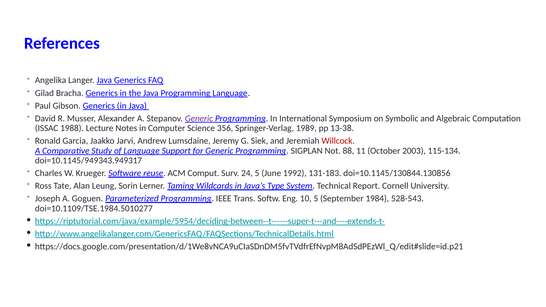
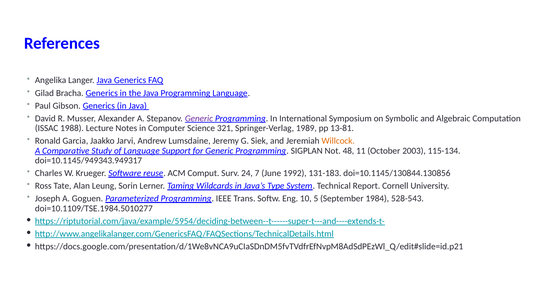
356: 356 -> 321 (225, 128)
13-38: 13-38 -> 13-81 (342, 128)
Willcock colour: red -> orange (338, 141)
88: 88 -> 48 (348, 151)
24 5: 5 -> 7 (257, 173)
